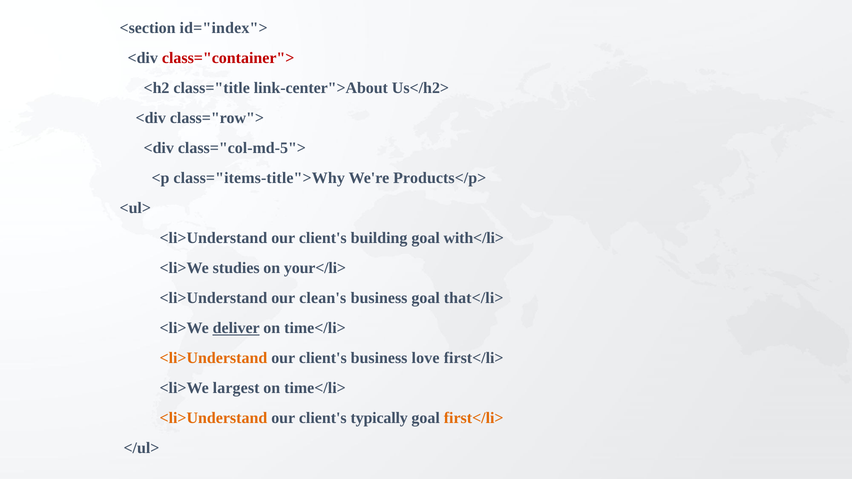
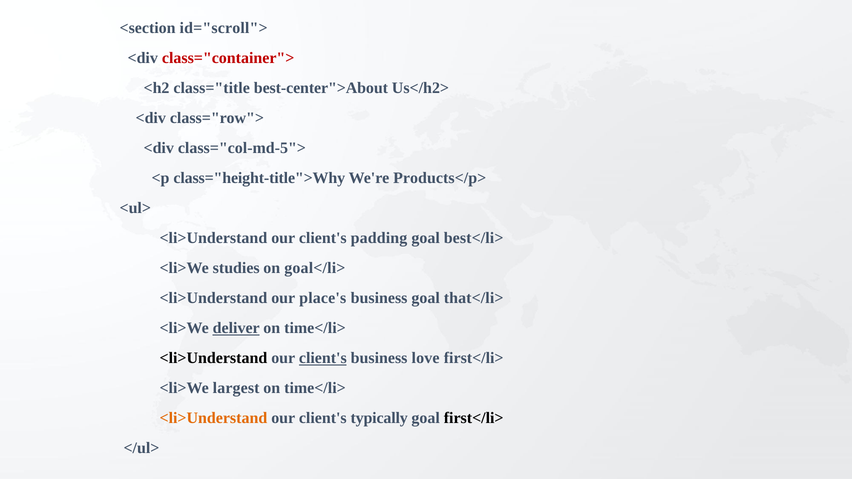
id="index">: id="index"> -> id="scroll"> (224, 28)
link-center">About: link-center">About -> best-center">About (321, 88)
class="items-title">Why: class="items-title">Why -> class="height-title">Why (259, 178)
building: building -> padding (379, 238)
with</li>: with</li> -> best</li> (474, 238)
your</li>: your</li> -> goal</li> (315, 268)
clean's: clean's -> place's (323, 298)
<li>Understand colour: orange -> black (213, 358)
client's underline: none -> present (323, 358)
first</li> colour: orange -> black (474, 418)
